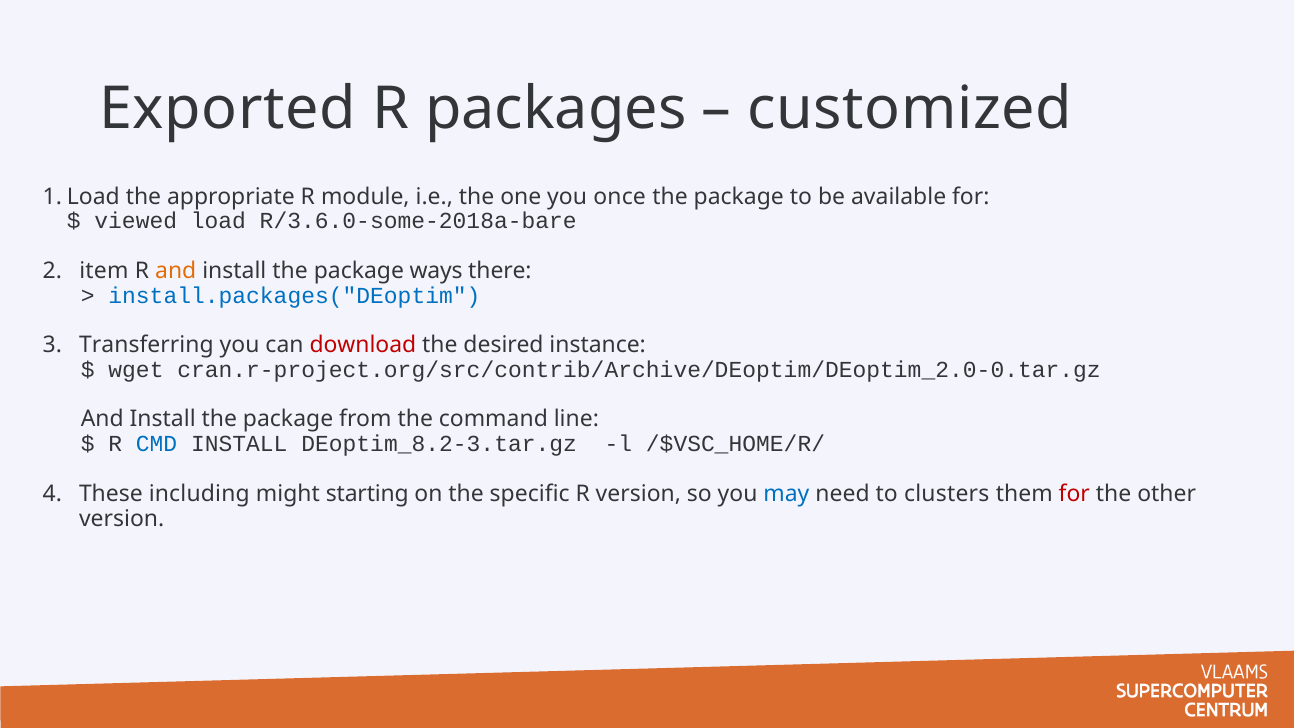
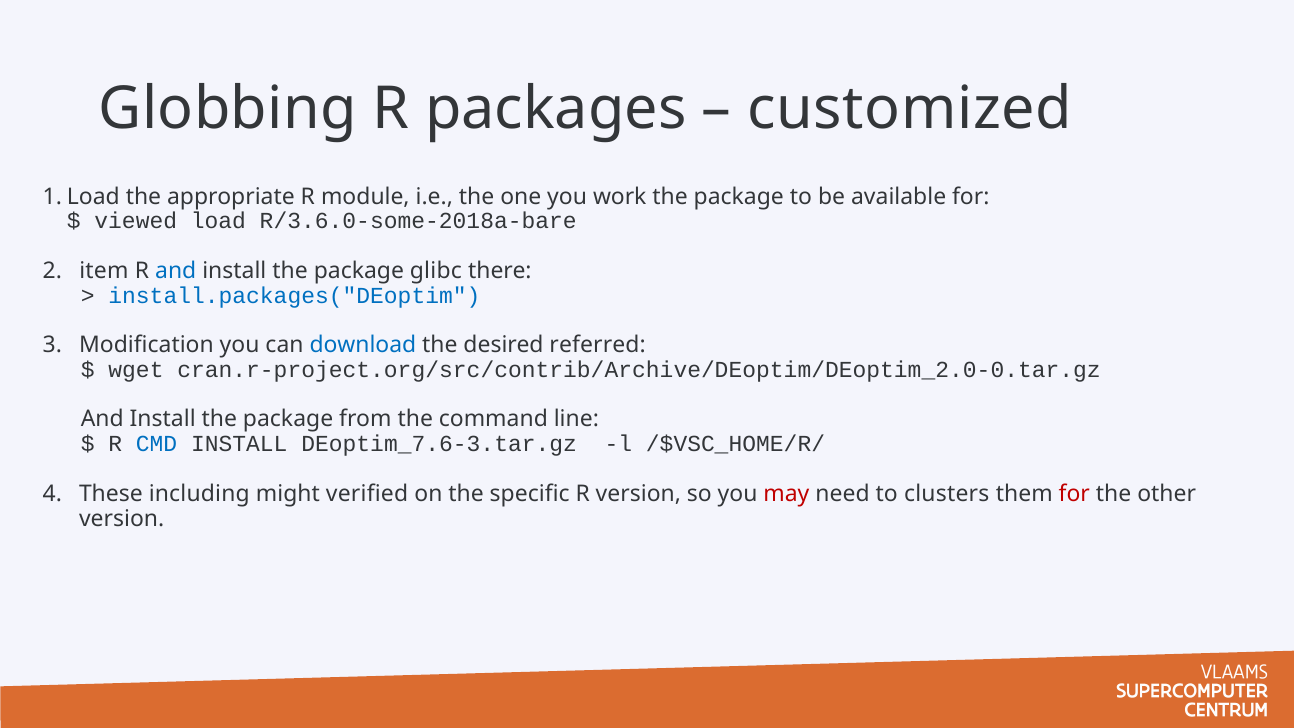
Exported: Exported -> Globbing (228, 109)
once: once -> work (620, 197)
and colour: orange -> blue (176, 271)
ways: ways -> glibc (436, 271)
Transferring: Transferring -> Modification (146, 345)
download colour: red -> blue (363, 345)
instance: instance -> referred (598, 345)
DEoptim_8.2-3.tar.gz: DEoptim_8.2-3.tar.gz -> DEoptim_7.6-3.tar.gz (439, 444)
starting: starting -> verified (367, 494)
may colour: blue -> red (786, 494)
